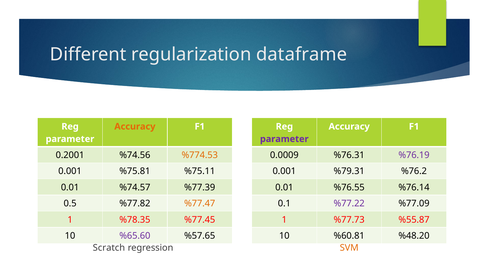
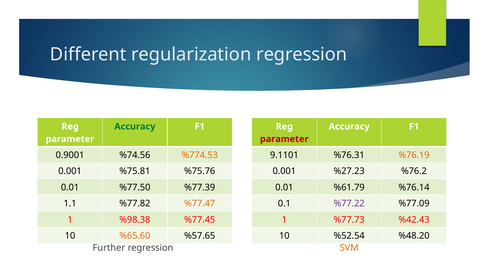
regularization dataframe: dataframe -> regression (302, 55)
Accuracy colour: orange -> green (135, 127)
parameter colour: purple -> red (284, 139)
0.2001: 0.2001 -> 0.9001 (70, 155)
0.0009: 0.0009 -> 9.1101 (284, 155)
%76.19 colour: purple -> orange (414, 155)
%75.11: %75.11 -> %75.76 (200, 171)
%79.31: %79.31 -> %27.23 (349, 171)
%74.57: %74.57 -> %77.50 (135, 187)
%76.55: %76.55 -> %61.79 (349, 187)
0.5: 0.5 -> 1.1 (70, 204)
%78.35: %78.35 -> %98.38 (135, 220)
%55.87: %55.87 -> %42.43 (414, 220)
%65.60 colour: purple -> orange (135, 236)
%60.81: %60.81 -> %52.54 (349, 236)
Scratch: Scratch -> Further (109, 248)
